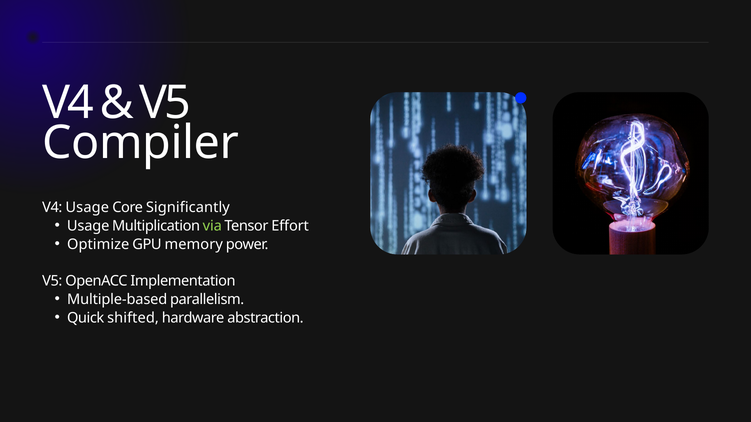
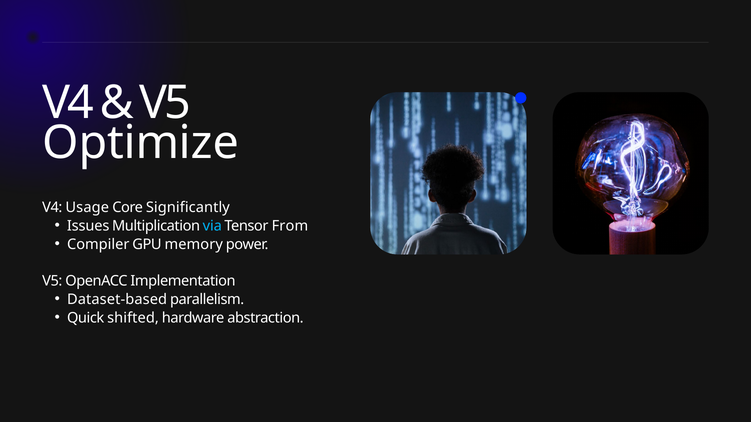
Compiler: Compiler -> Optimize (141, 143)
Usage: Usage -> Issues (88, 226)
via colour: light green -> light blue (212, 226)
Effort: Effort -> From (290, 226)
Optimize: Optimize -> Compiler (98, 245)
Multiple-based: Multiple-based -> Dataset-based (117, 300)
